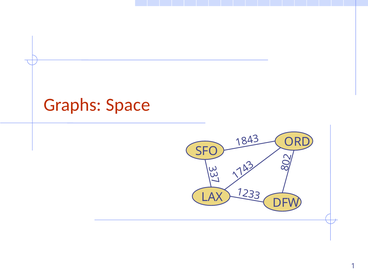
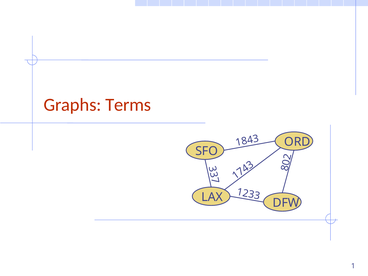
Space: Space -> Terms (128, 105)
